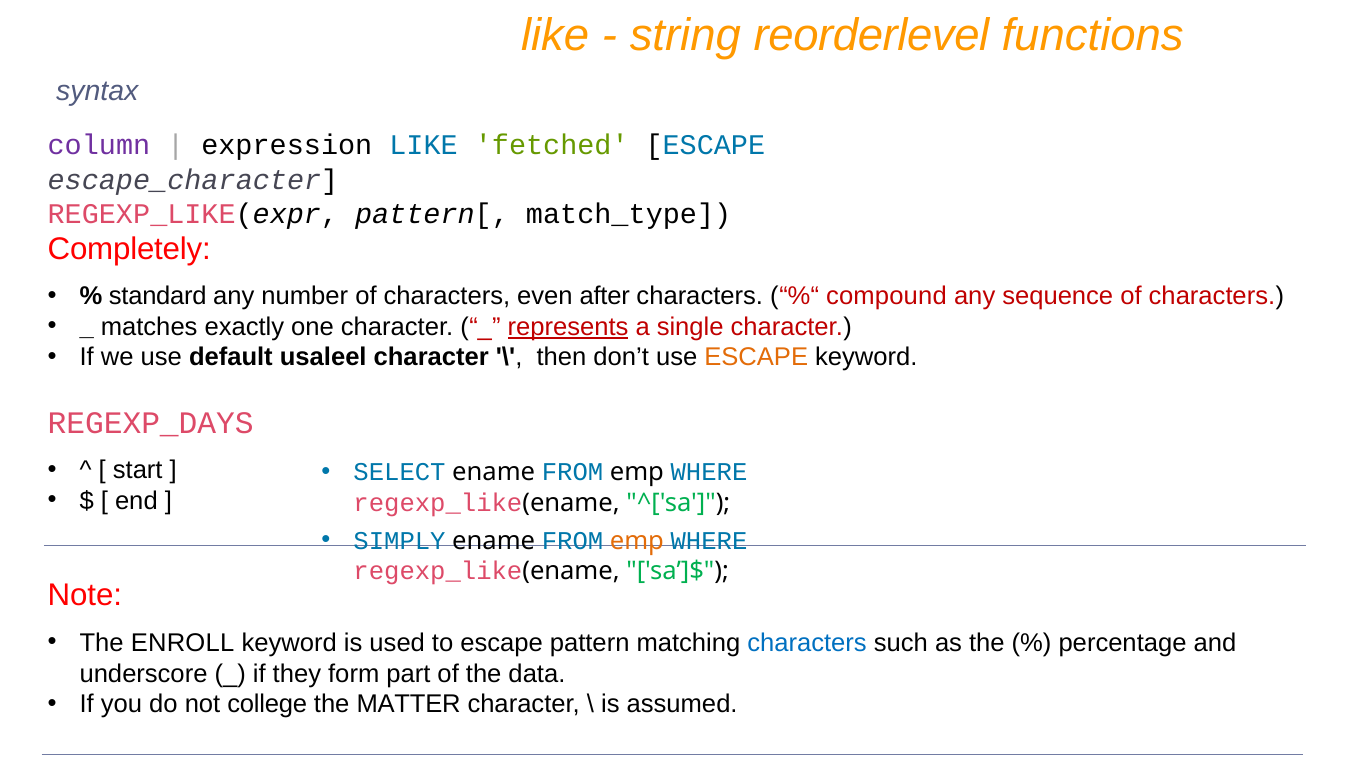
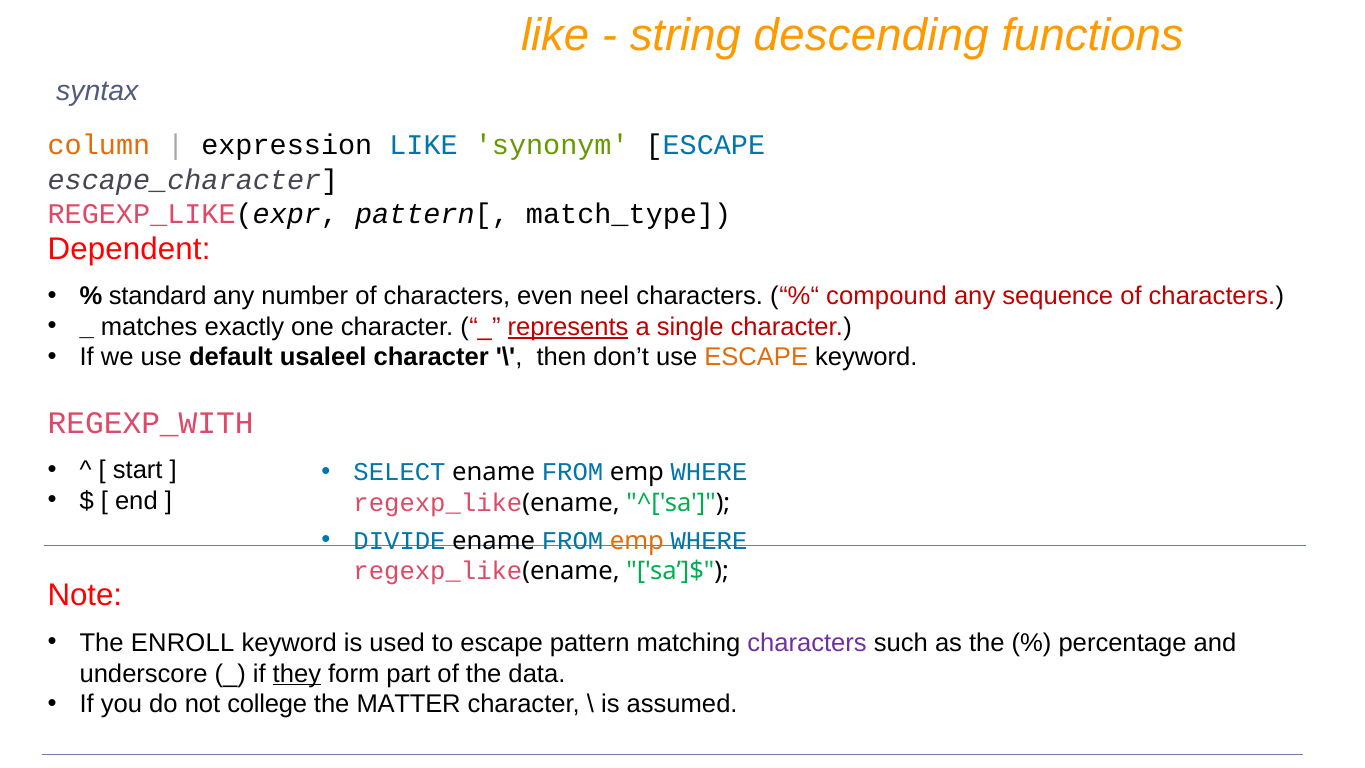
reorderlevel: reorderlevel -> descending (871, 36)
column colour: purple -> orange (99, 146)
fetched: fetched -> synonym (552, 146)
Completely: Completely -> Dependent (129, 249)
after: after -> neel (604, 296)
REGEXP_DAYS: REGEXP_DAYS -> REGEXP_WITH (151, 423)
SIMPLY: SIMPLY -> DIVIDE (400, 540)
characters colour: blue -> purple (807, 643)
they underline: none -> present (297, 673)
